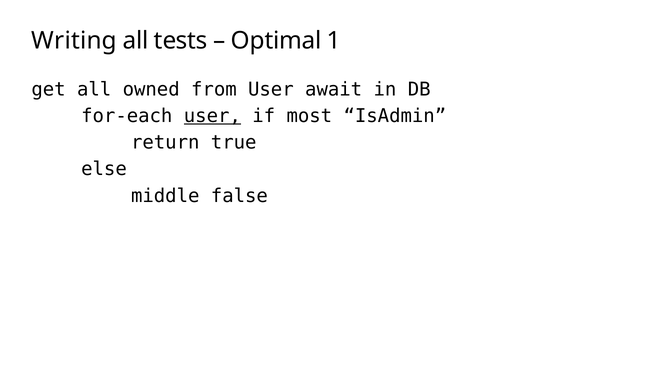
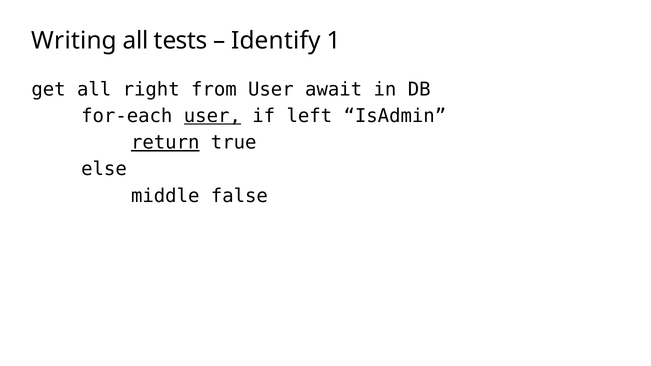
Optimal: Optimal -> Identify (276, 41)
owned: owned -> right (151, 89)
most: most -> left (309, 116)
return underline: none -> present (165, 143)
